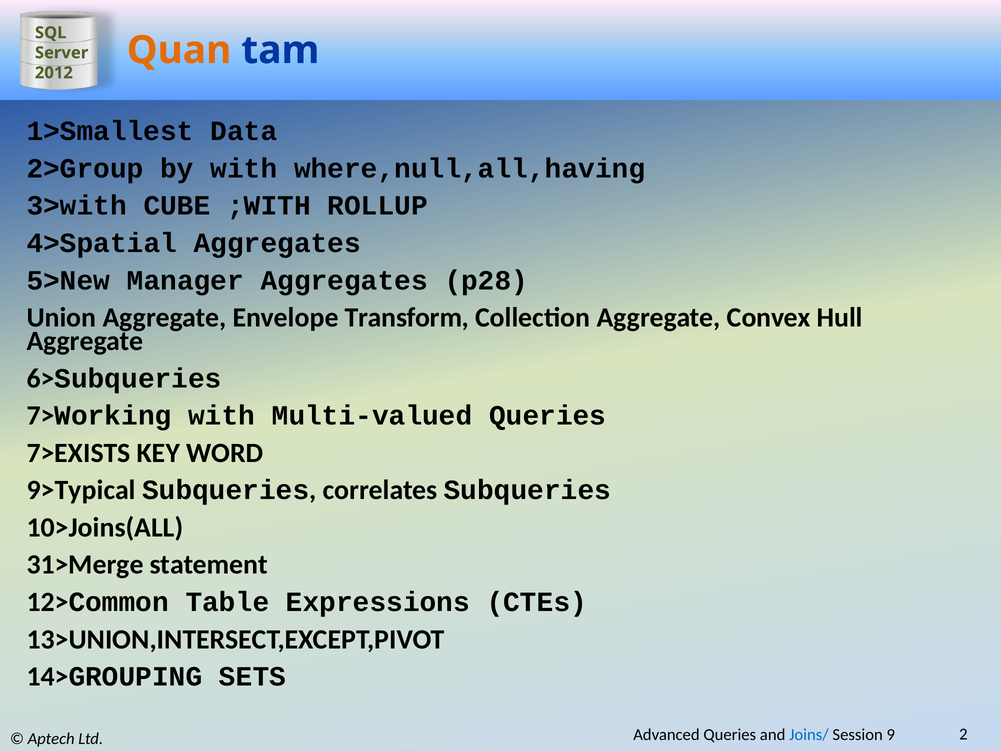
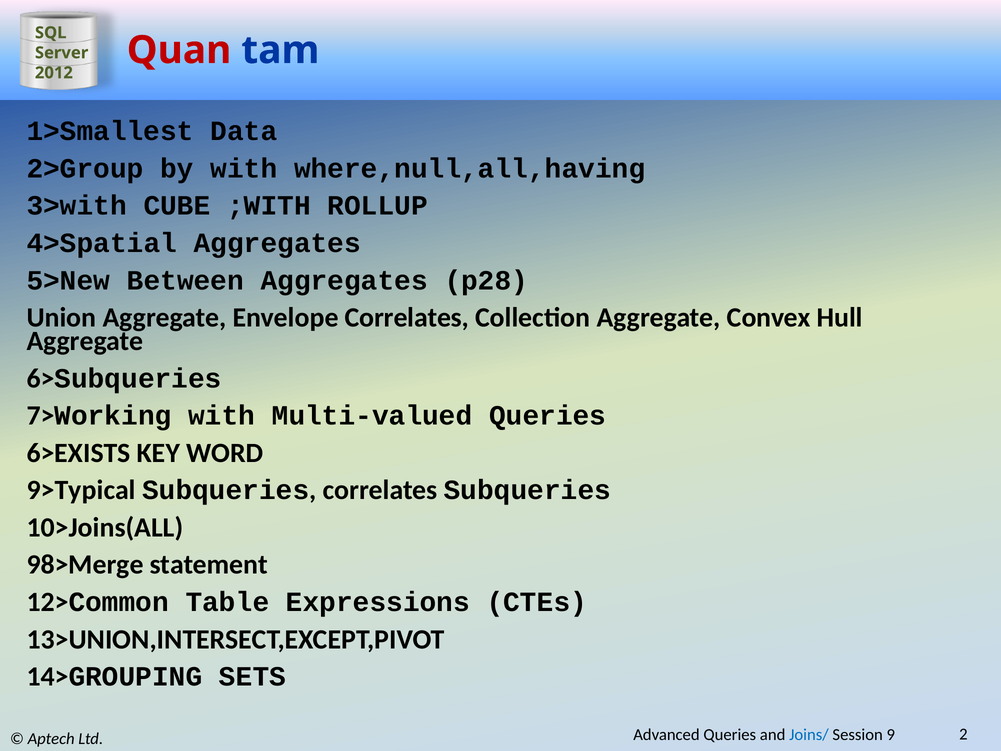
Quan colour: orange -> red (179, 50)
Manager: Manager -> Between (185, 280)
Envelope Transform: Transform -> Correlates (407, 318)
7>EXISTS: 7>EXISTS -> 6>EXISTS (79, 453)
31>Merge: 31>Merge -> 98>Merge (85, 565)
